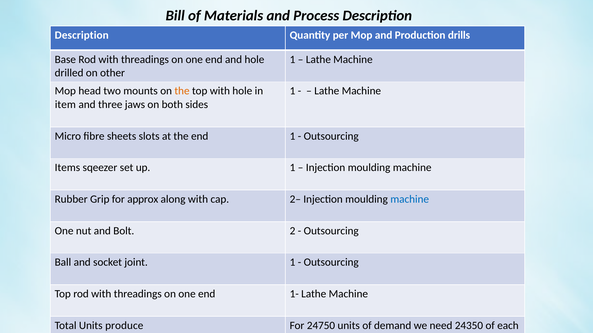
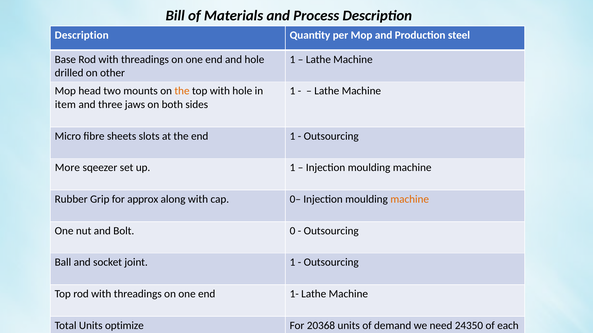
drills: drills -> steel (459, 35)
Items: Items -> More (67, 168)
2–: 2– -> 0– (295, 200)
machine colour: blue -> orange (410, 200)
2: 2 -> 0 (293, 231)
produce: produce -> optimize (124, 326)
24750: 24750 -> 20368 (321, 326)
